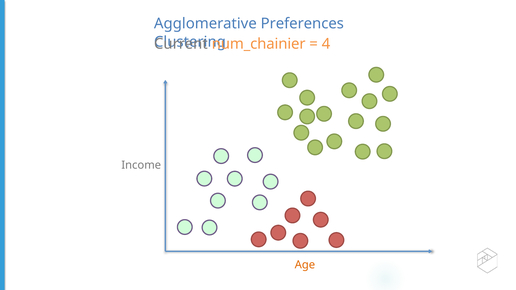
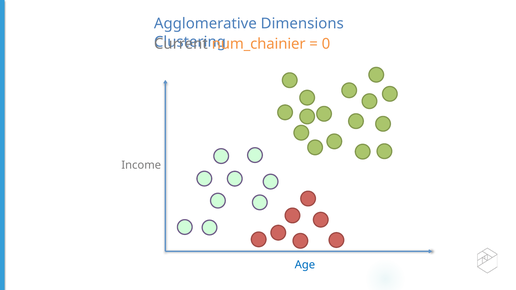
Preferences: Preferences -> Dimensions (302, 24)
4: 4 -> 0 (326, 44)
Age colour: orange -> blue (305, 265)
